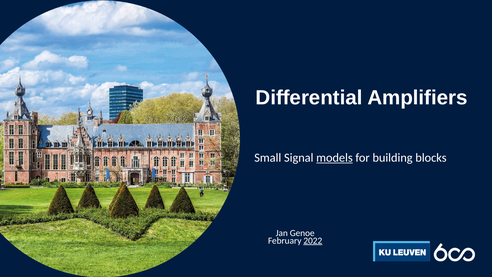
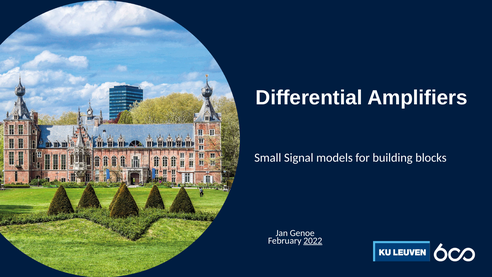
models underline: present -> none (334, 158)
